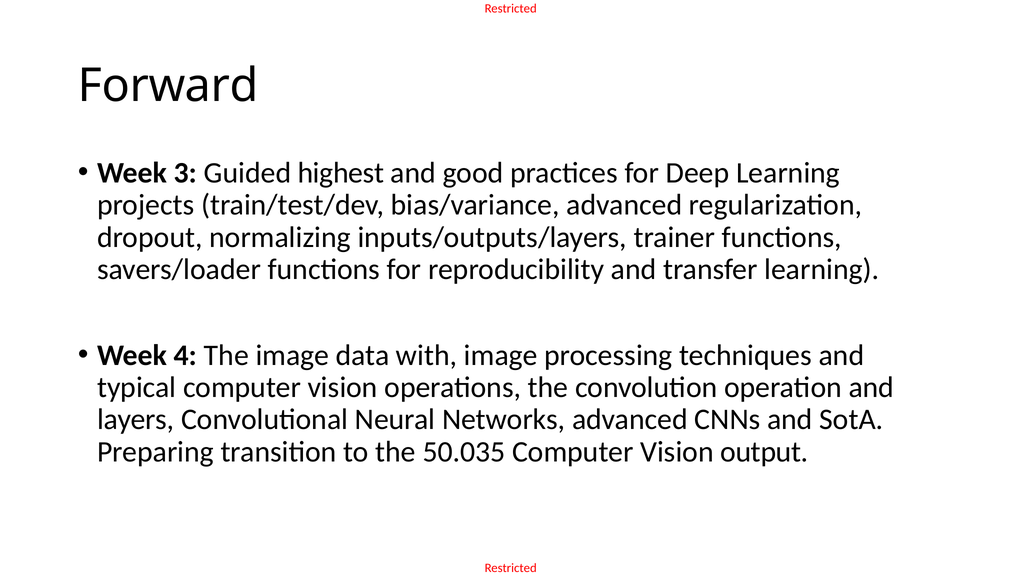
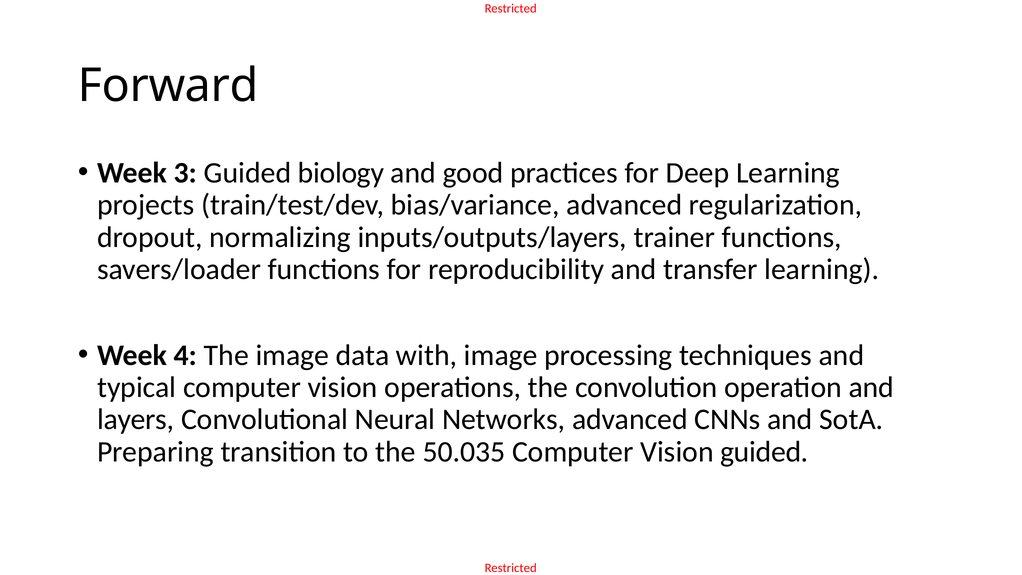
highest: highest -> biology (341, 173)
Vision output: output -> guided (764, 452)
